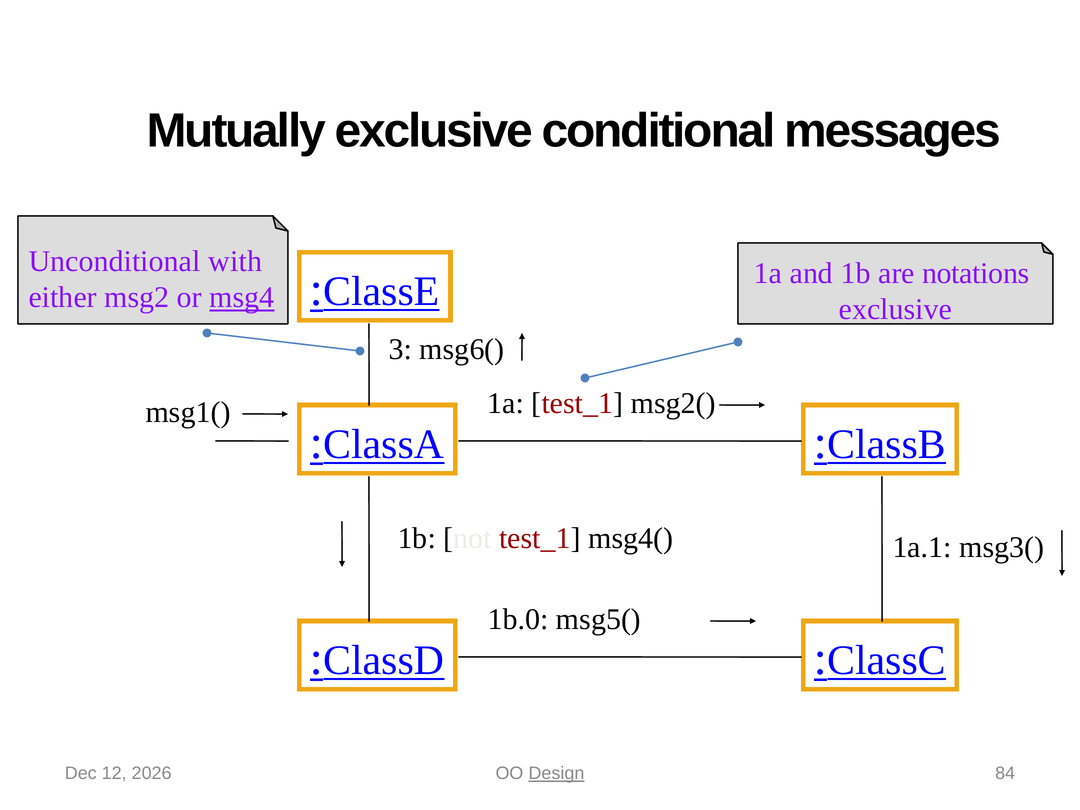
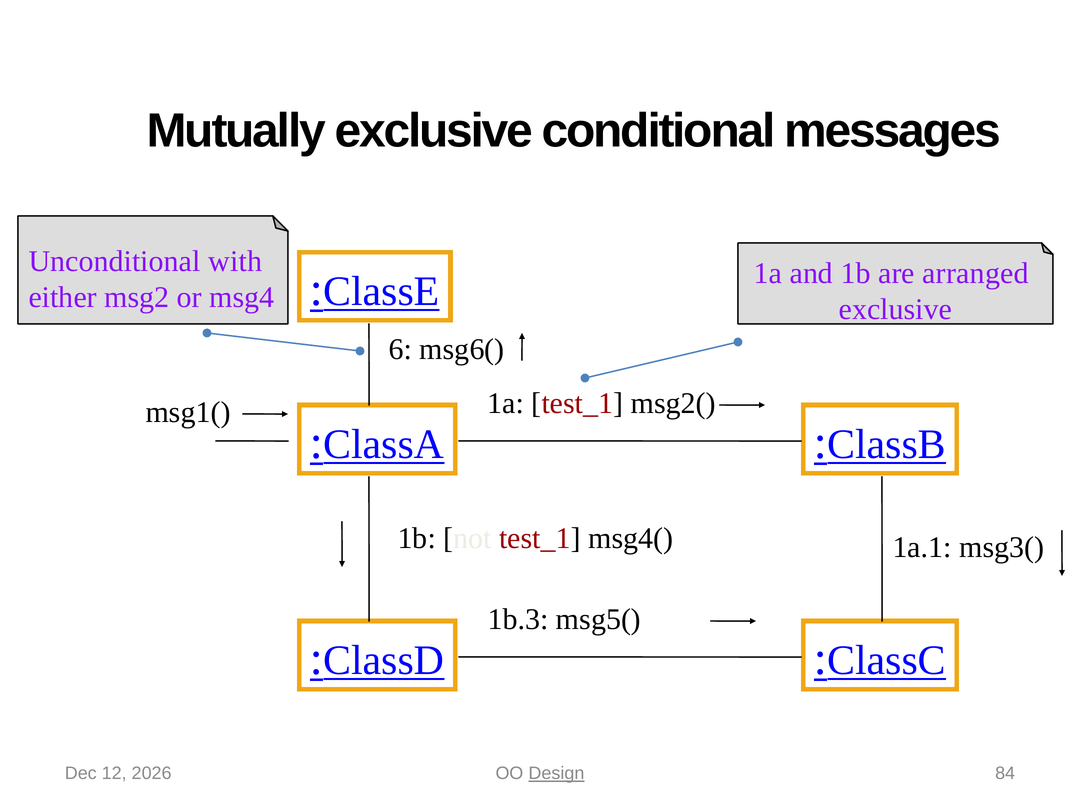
notations: notations -> arranged (976, 273)
msg4 underline: present -> none (242, 298)
3: 3 -> 6 (400, 349)
1b.0: 1b.0 -> 1b.3 (518, 619)
